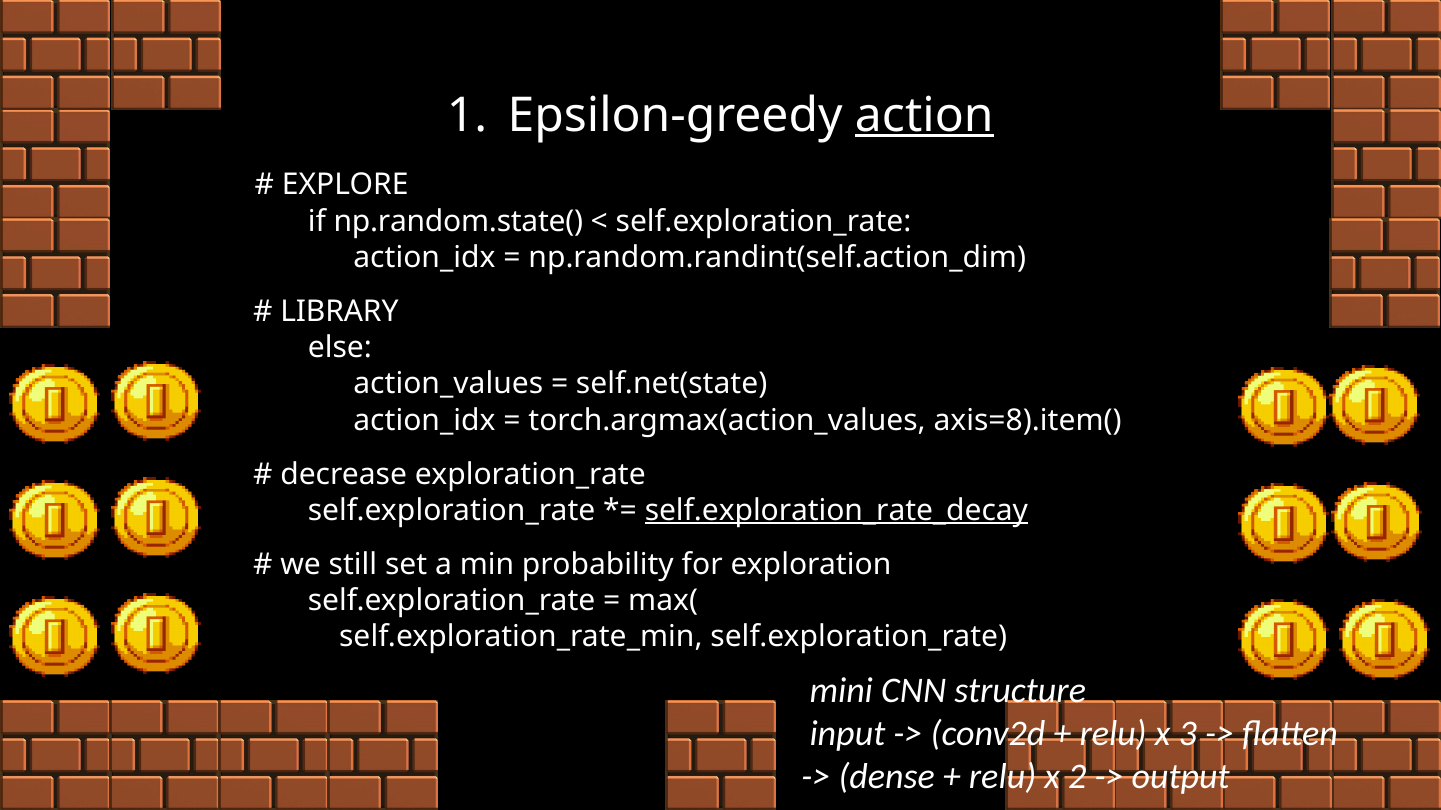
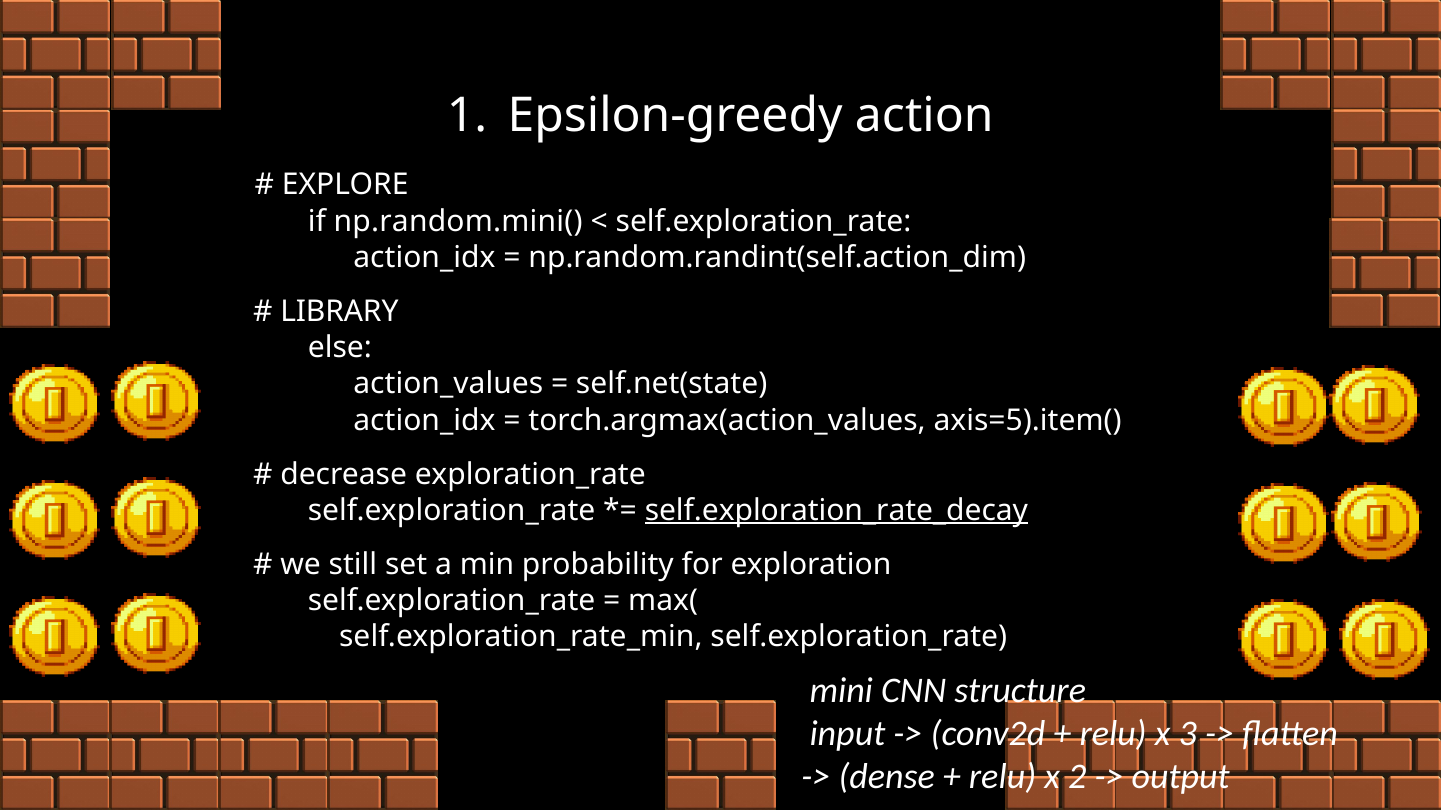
action underline: present -> none (924, 115)
np.random.state(: np.random.state( -> np.random.mini( (458, 222)
axis=8).item(: axis=8).item( -> axis=5).item( (1028, 420)
